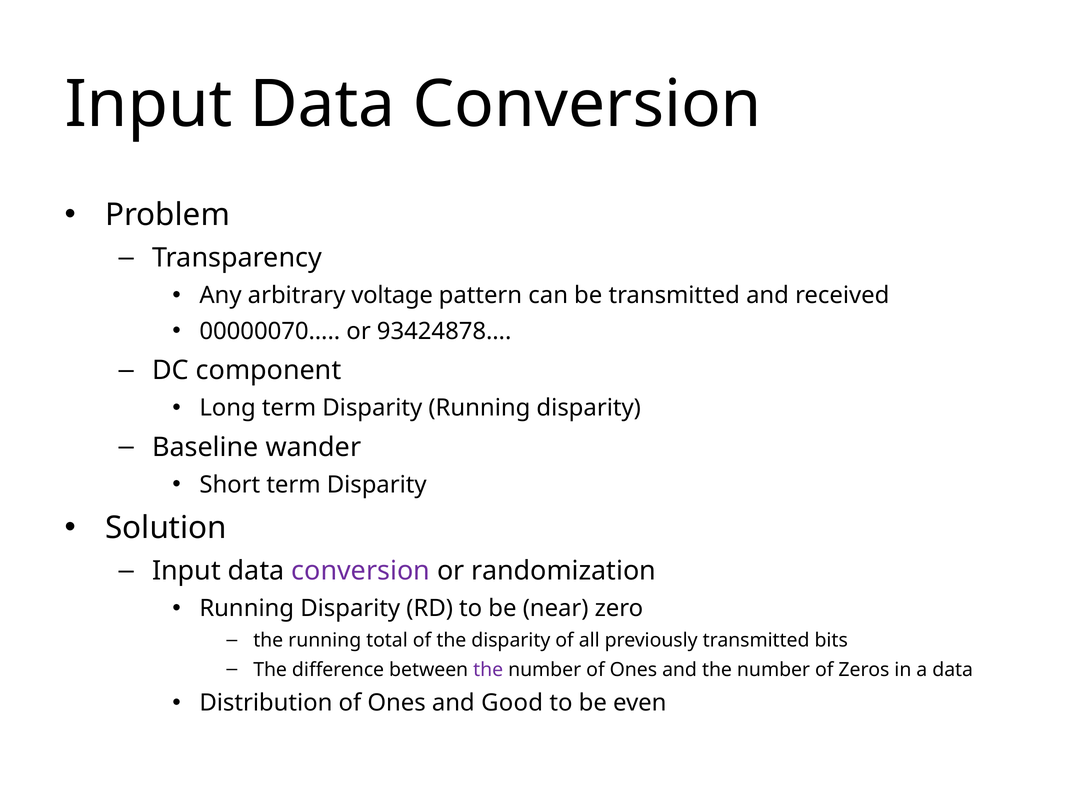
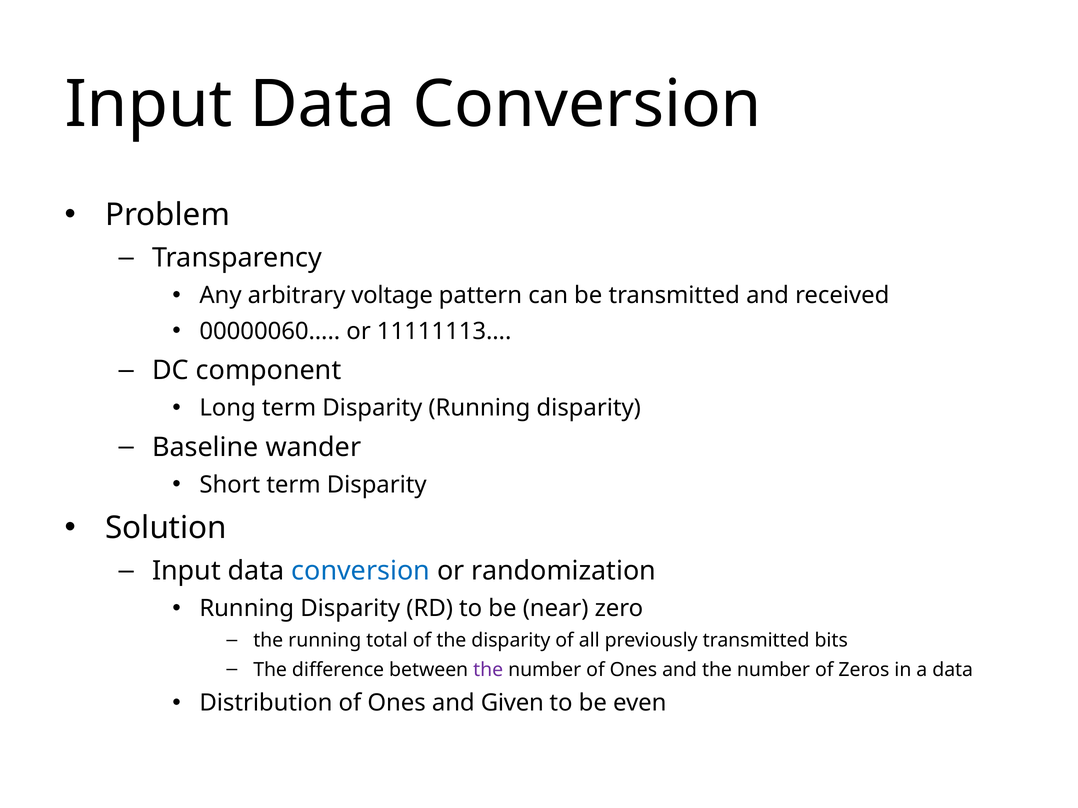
00000070…: 00000070… -> 00000060… (270, 332)
93424878…: 93424878… -> 11111113… (444, 332)
conversion colour: purple -> blue (361, 571)
Good: Good -> Given (512, 704)
